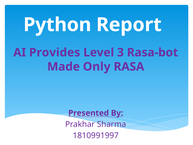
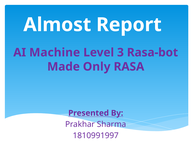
Python: Python -> Almost (57, 25)
Provides: Provides -> Machine (55, 52)
